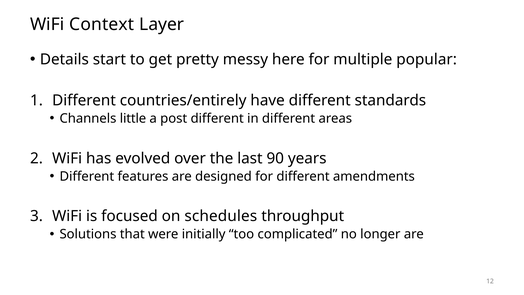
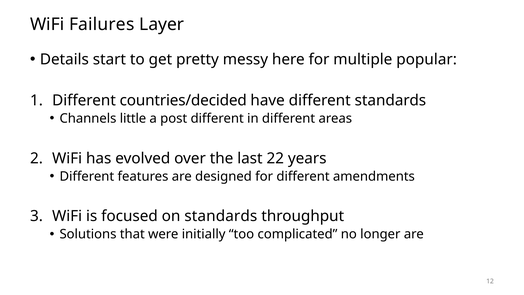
Context: Context -> Failures (102, 24)
countries/entirely: countries/entirely -> countries/decided (183, 100)
90: 90 -> 22 (275, 158)
on schedules: schedules -> standards (221, 216)
